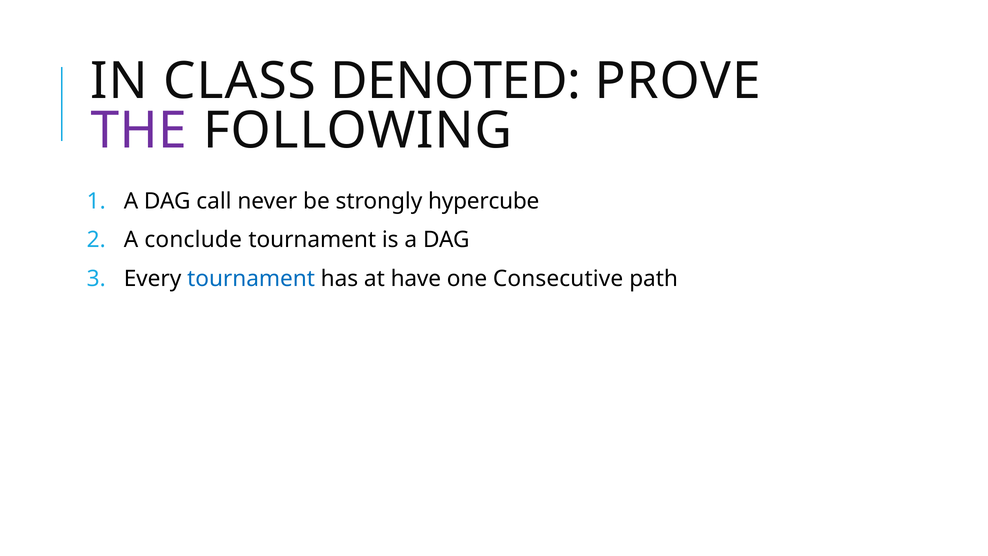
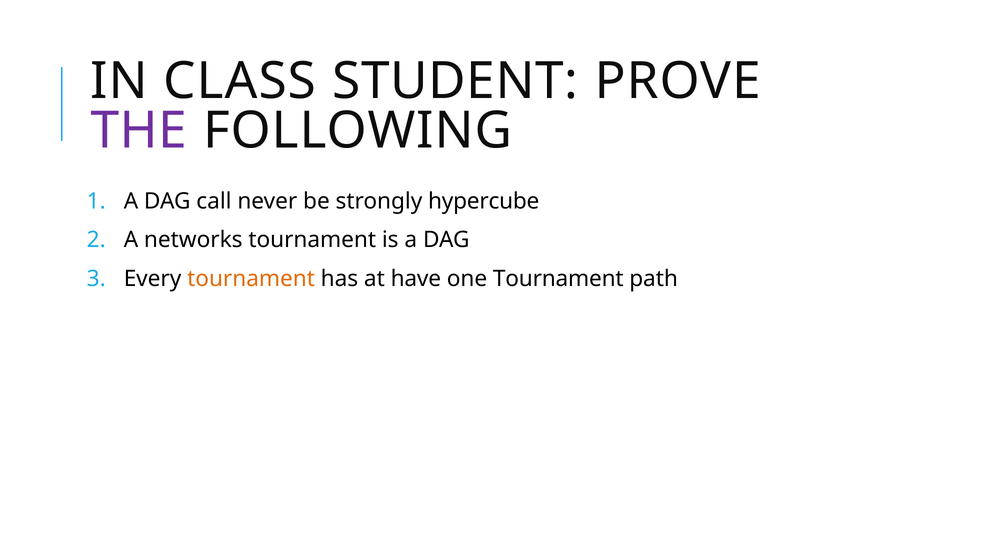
DENOTED: DENOTED -> STUDENT (455, 81)
conclude: conclude -> networks (193, 240)
tournament colour: blue -> orange (251, 279)
one Consecutive: Consecutive -> Tournament (558, 279)
